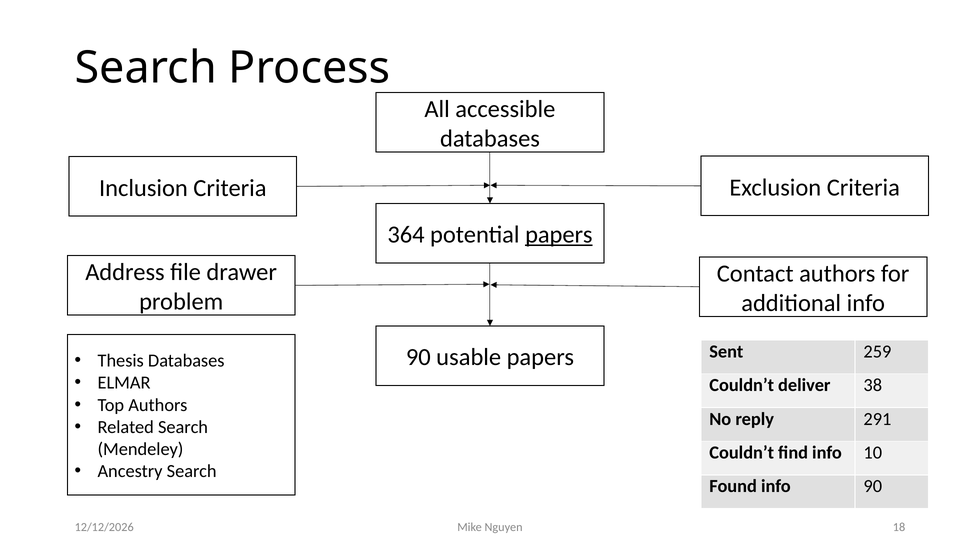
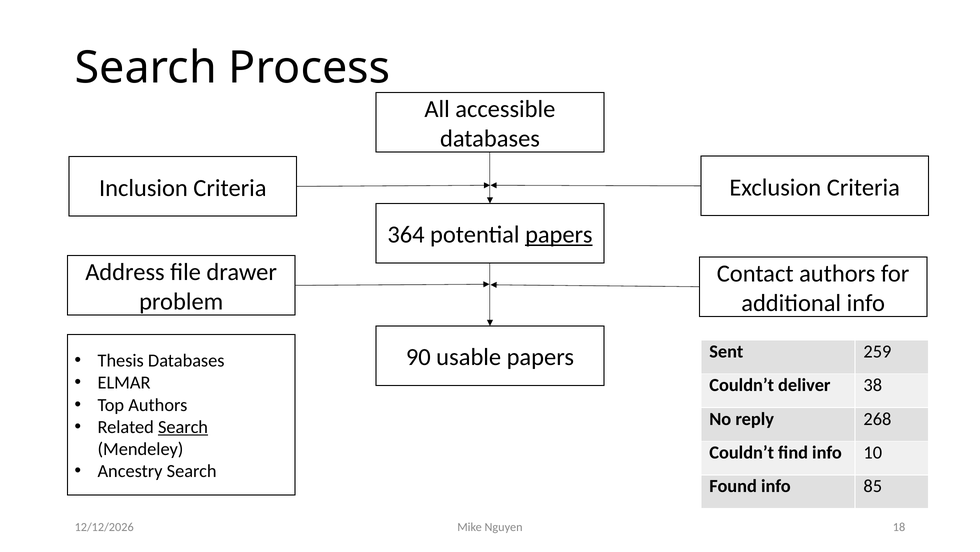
291: 291 -> 268 (877, 418)
Search underline: none -> present (183, 426)
info 90: 90 -> 85 (873, 486)
